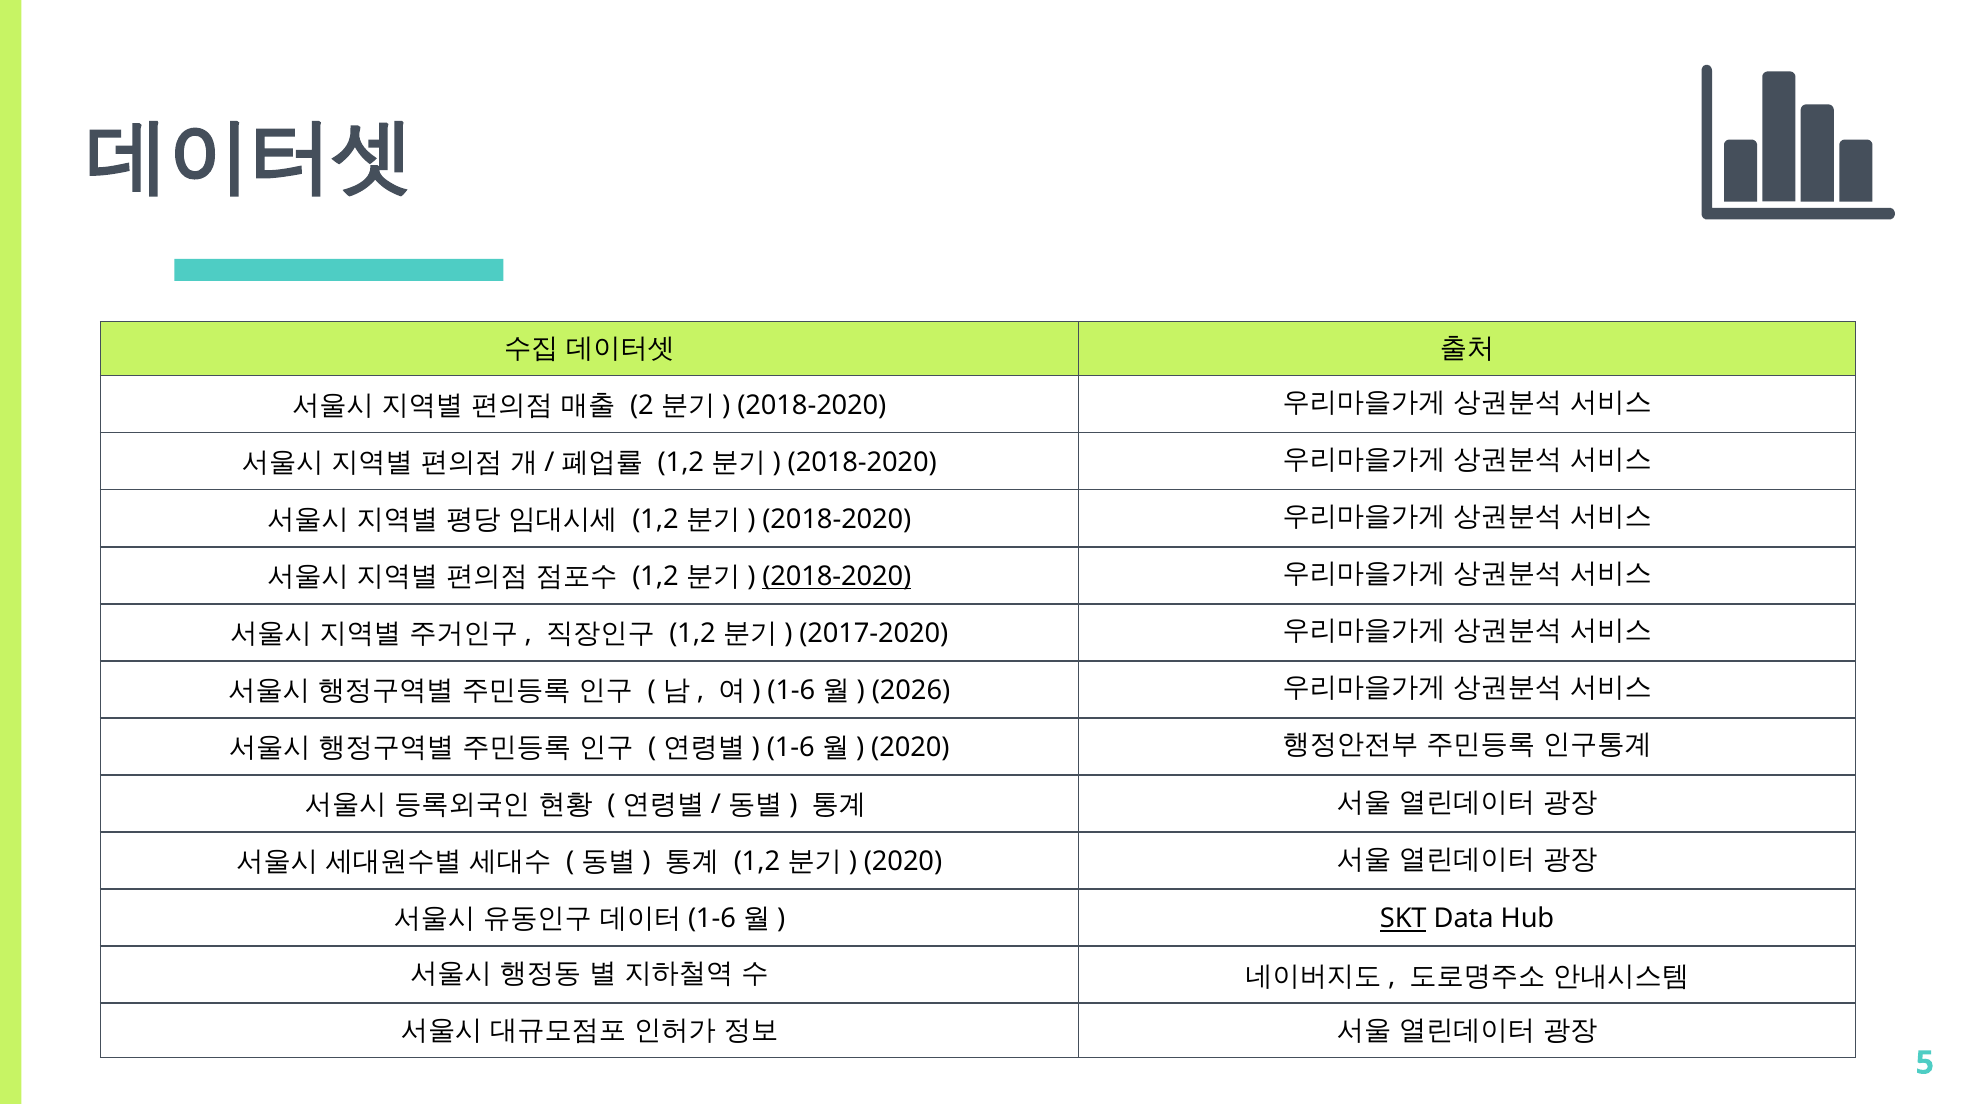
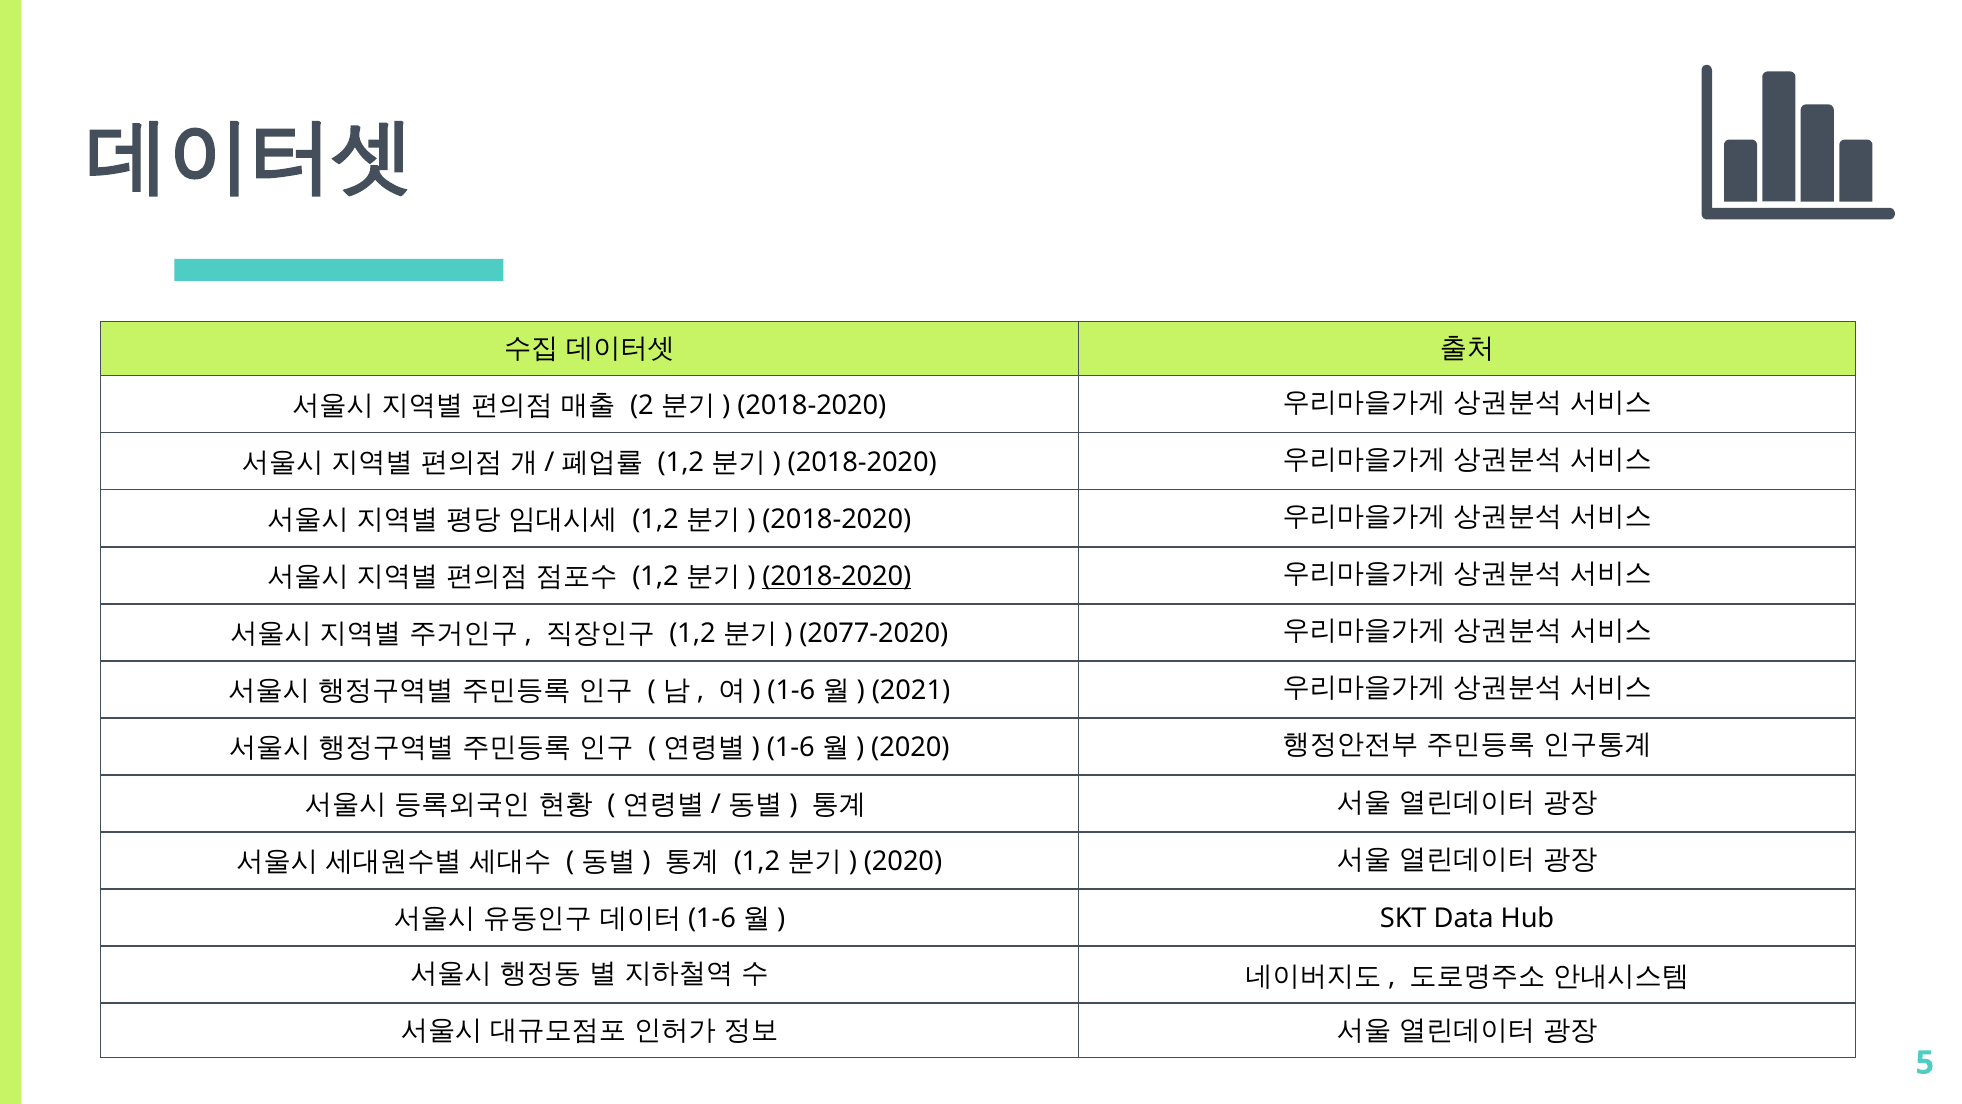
2017-2020: 2017-2020 -> 2077-2020 (874, 634)
2026: 2026 -> 2021 (911, 691)
SKT underline: present -> none (1403, 919)
